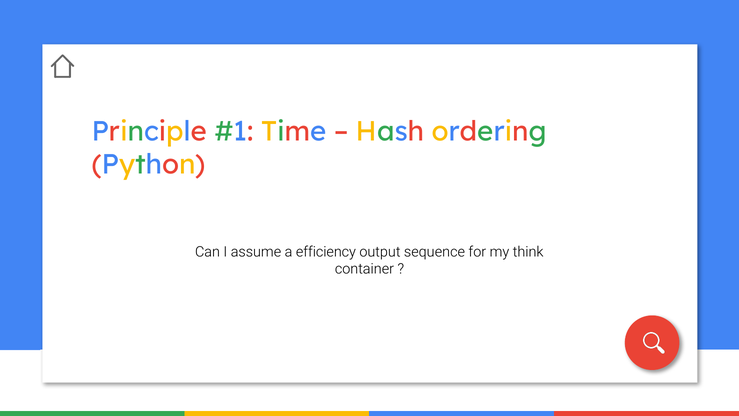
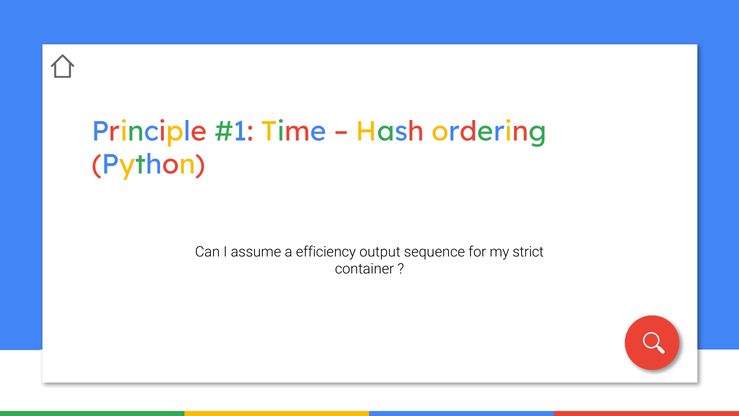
think: think -> strict (528, 252)
